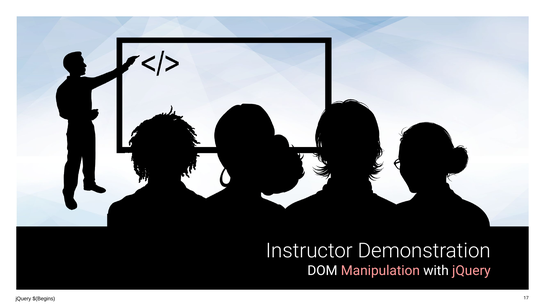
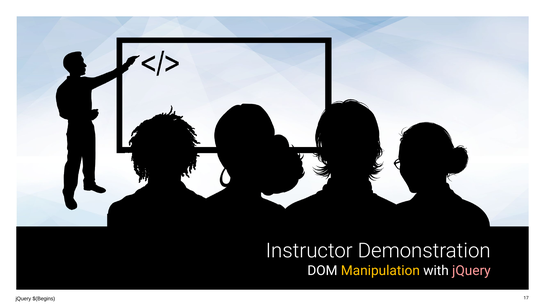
Manipulation colour: pink -> yellow (380, 271)
